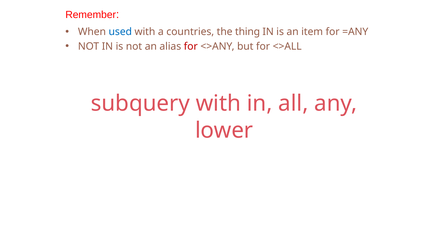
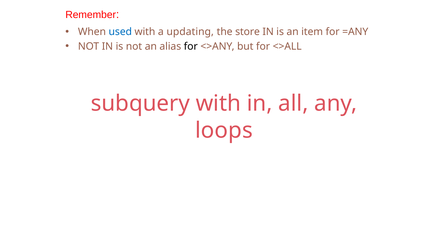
countries: countries -> updating (190, 32)
thing: thing -> store (248, 32)
for colour: red -> black (191, 46)
lower: lower -> loops (224, 130)
